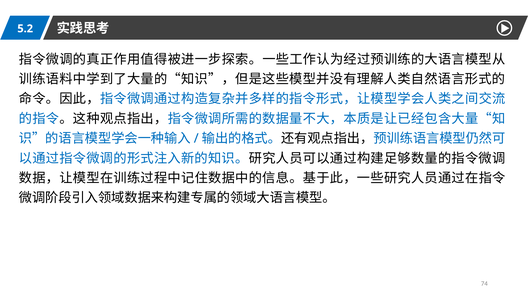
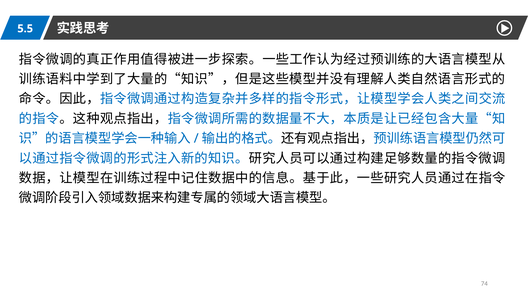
5.2: 5.2 -> 5.5 (25, 29)
